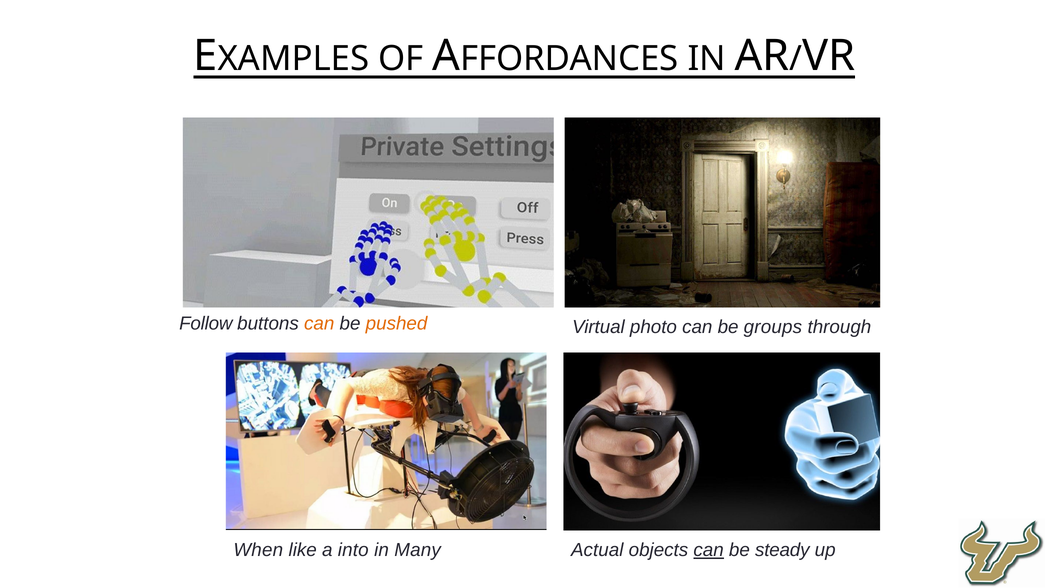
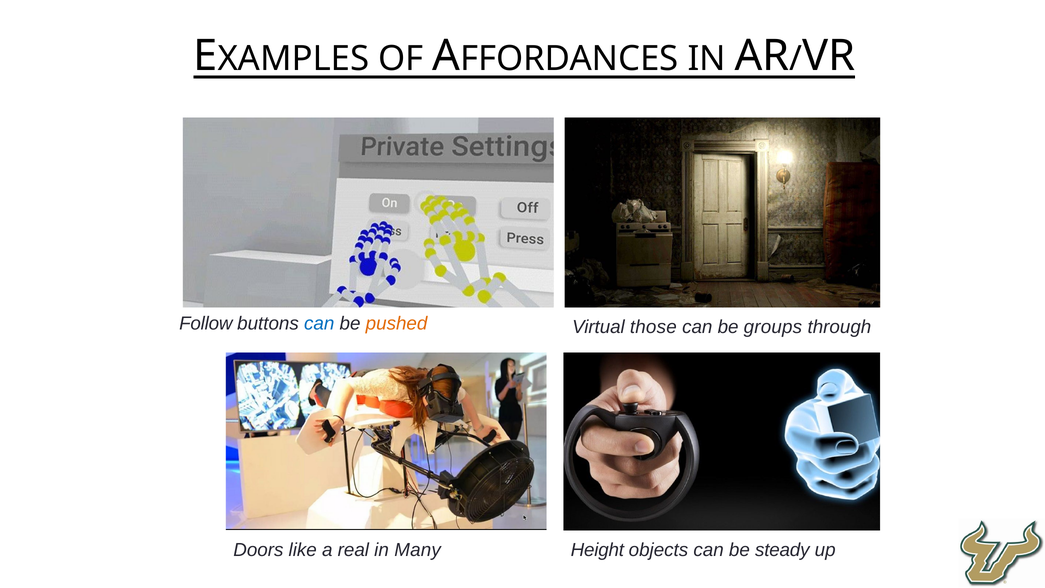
can colour: orange -> blue (319, 323)
photo: photo -> those (653, 327)
When: When -> Doors (258, 550)
into: into -> real (353, 550)
Actual: Actual -> Height (597, 550)
can underline: present -> none (709, 550)
